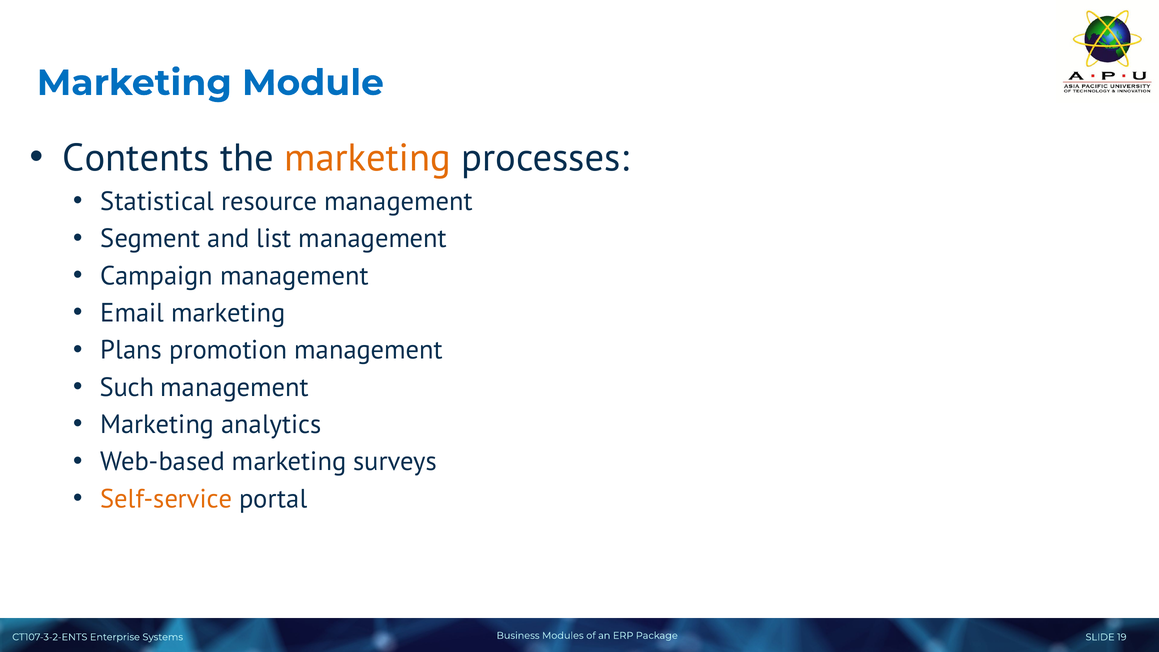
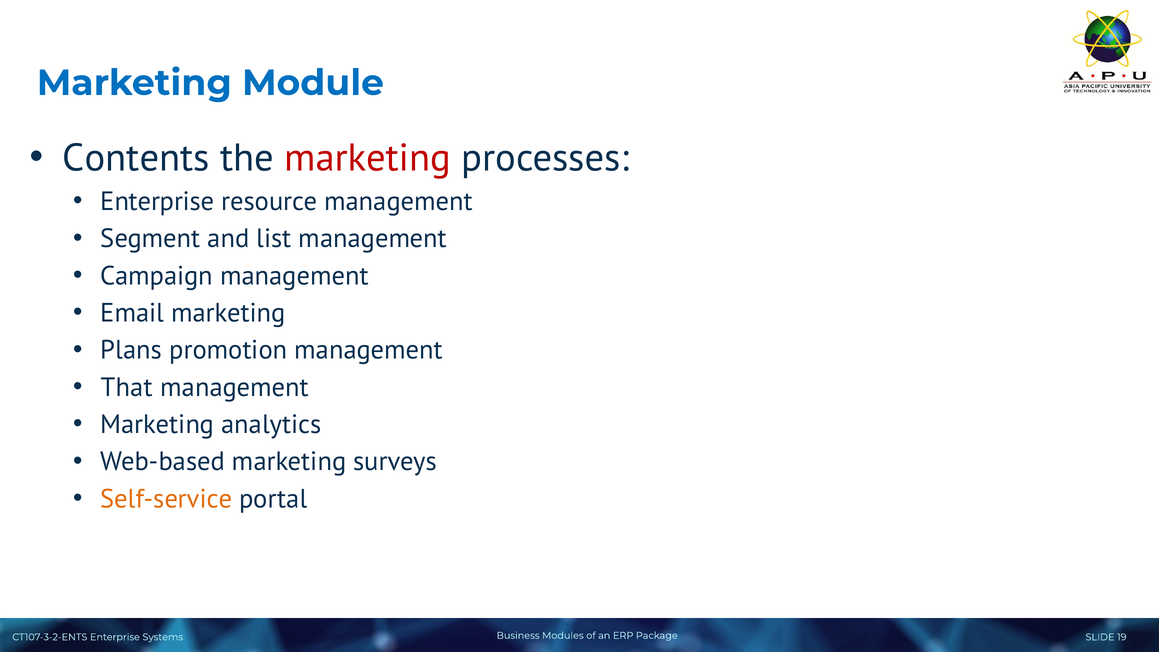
marketing colour: orange -> red (368, 158)
Statistical: Statistical -> Enterprise (157, 201)
Such: Such -> That (127, 387)
